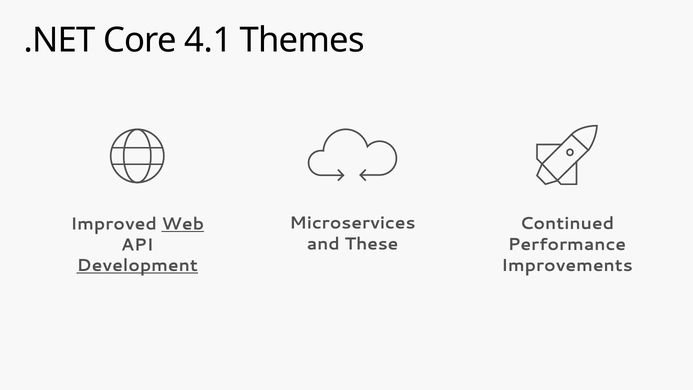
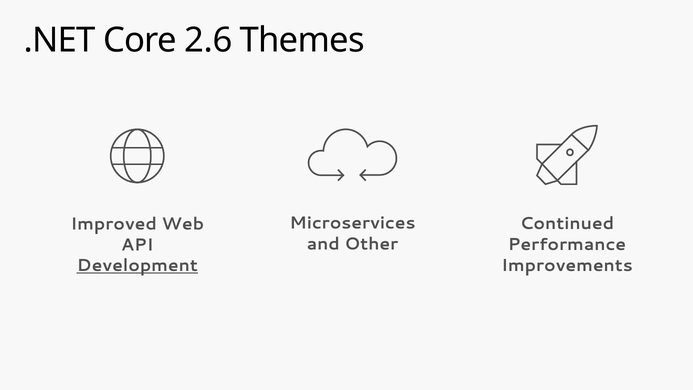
4.1: 4.1 -> 2.6 (208, 40)
Web underline: present -> none (183, 224)
These: These -> Other (371, 244)
